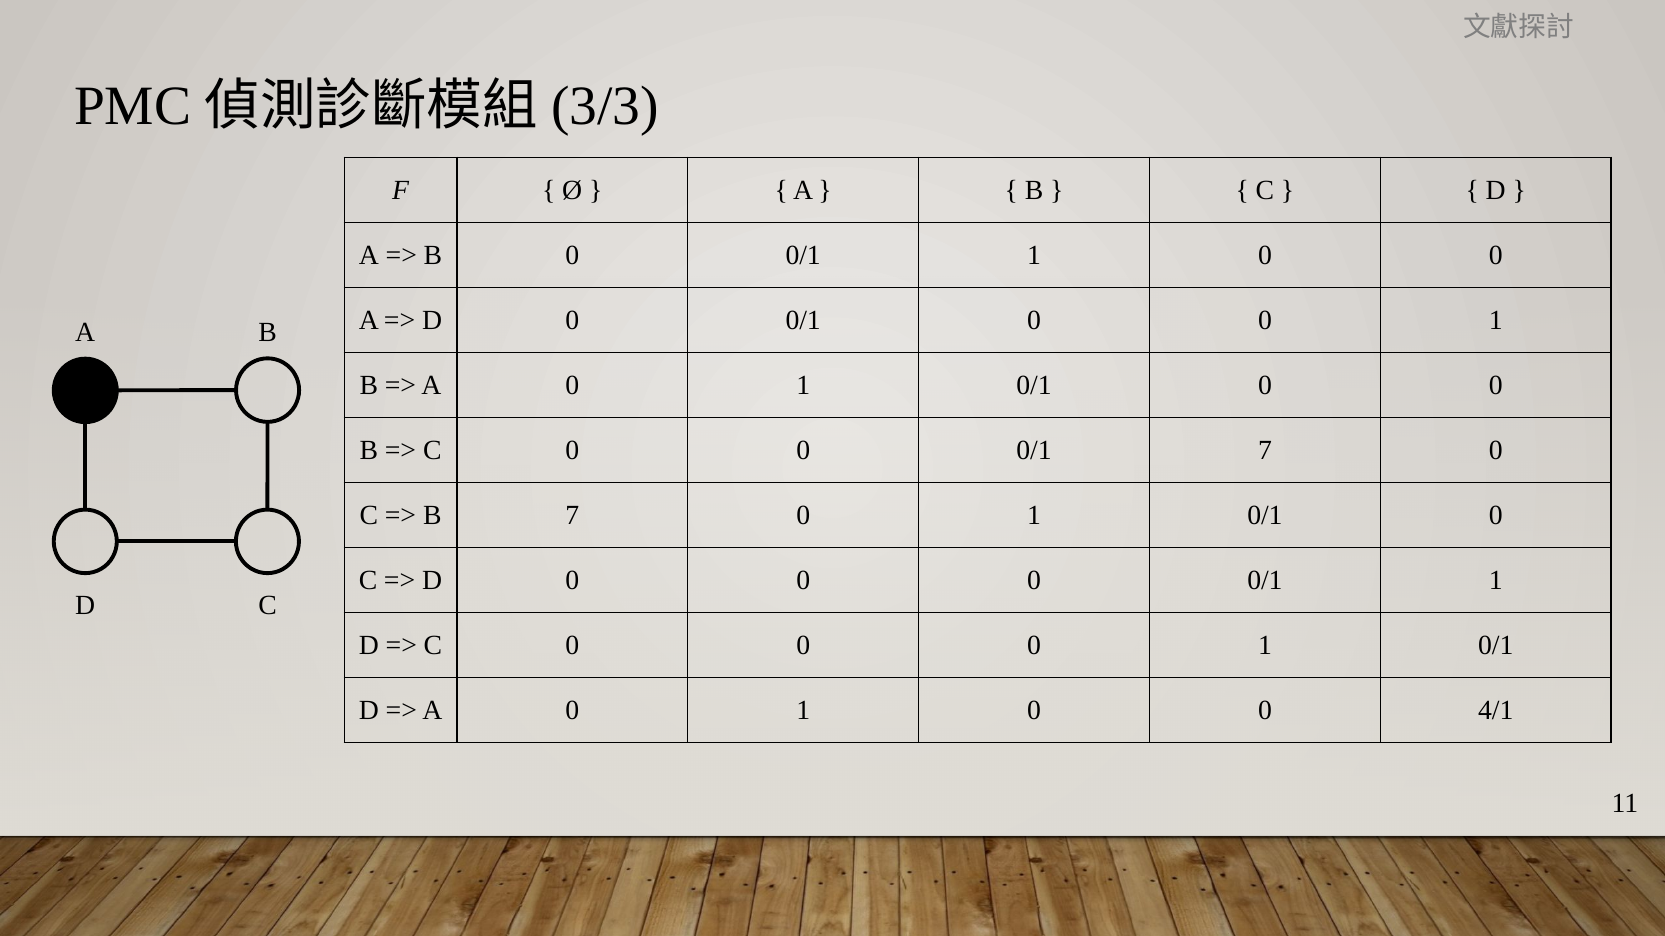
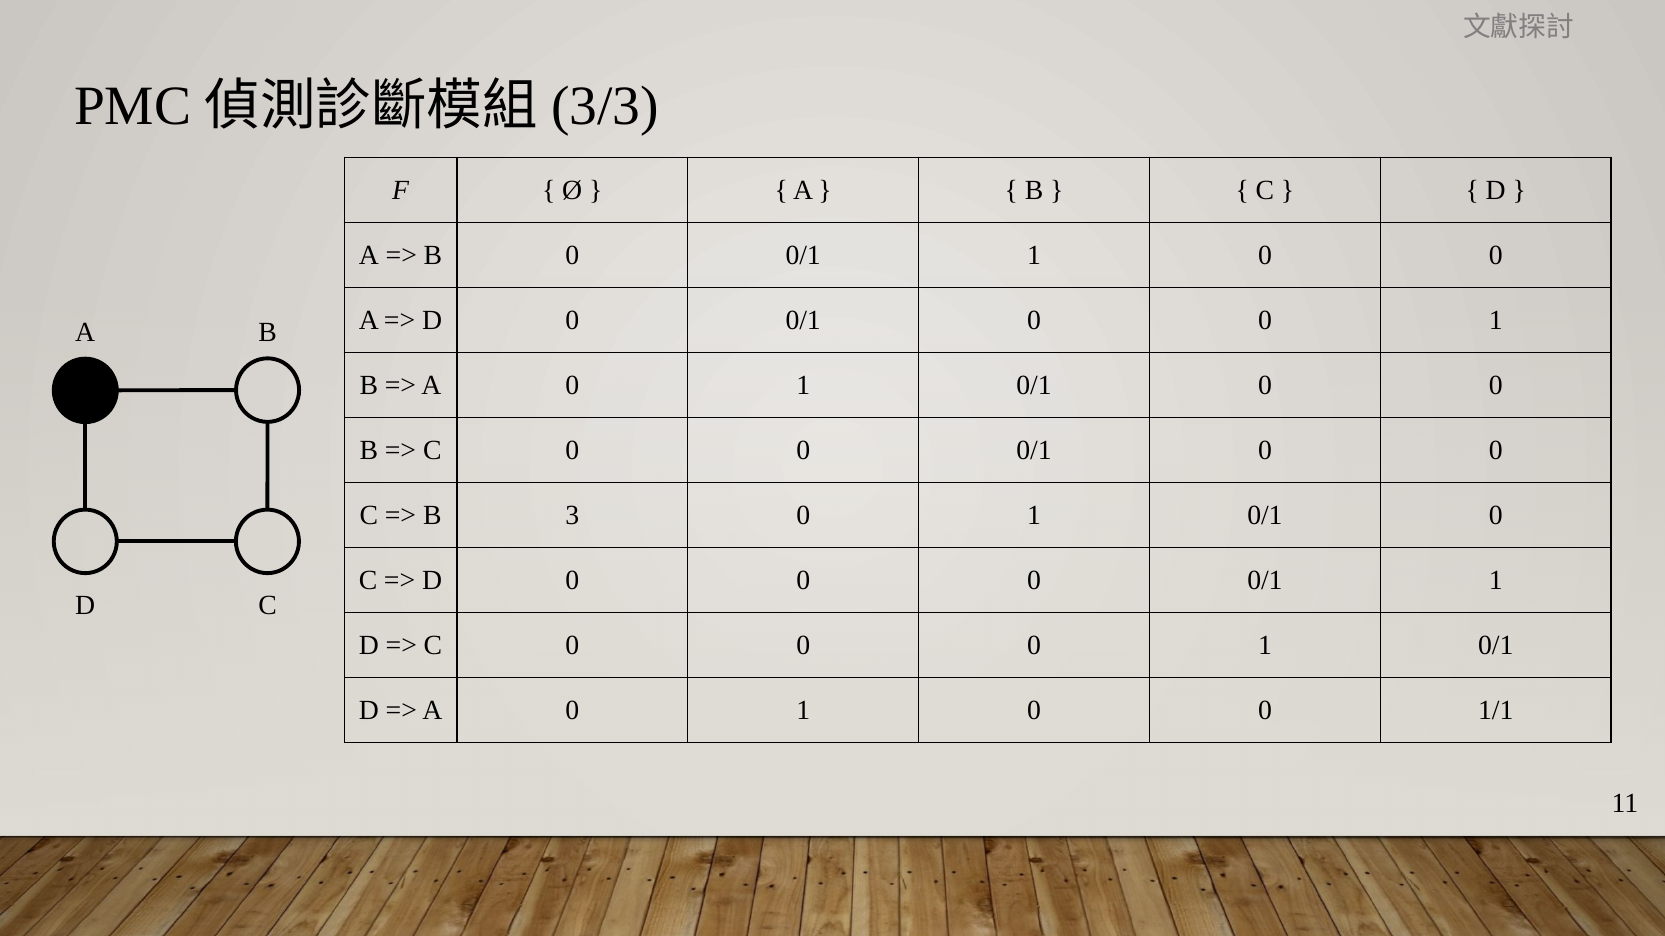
0 0 0/1 7: 7 -> 0 (1265, 450)
B 7: 7 -> 3 (572, 515)
4/1: 4/1 -> 1/1 (1496, 710)
